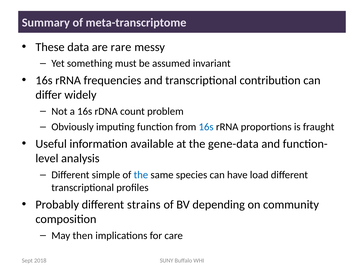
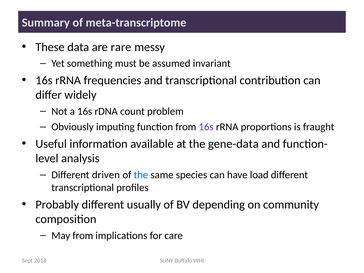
16s colour: blue -> purple (206, 127)
simple: simple -> driven (106, 175)
strains: strains -> usually (144, 205)
May then: then -> from (83, 236)
